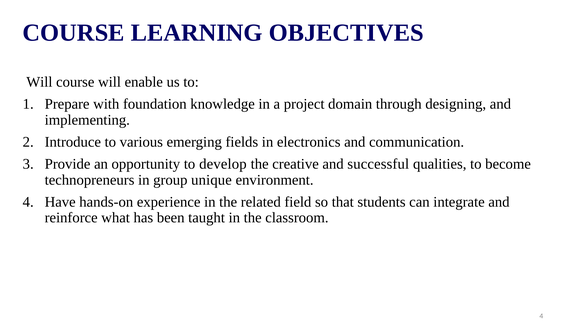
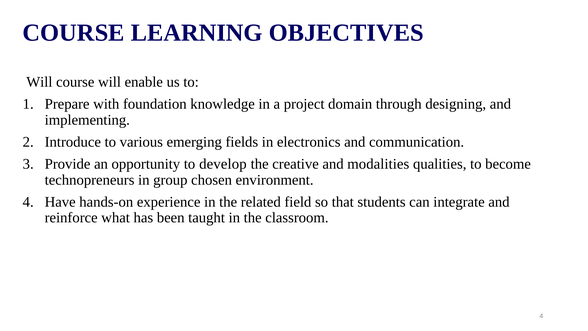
successful: successful -> modalities (378, 164)
unique: unique -> chosen (212, 180)
